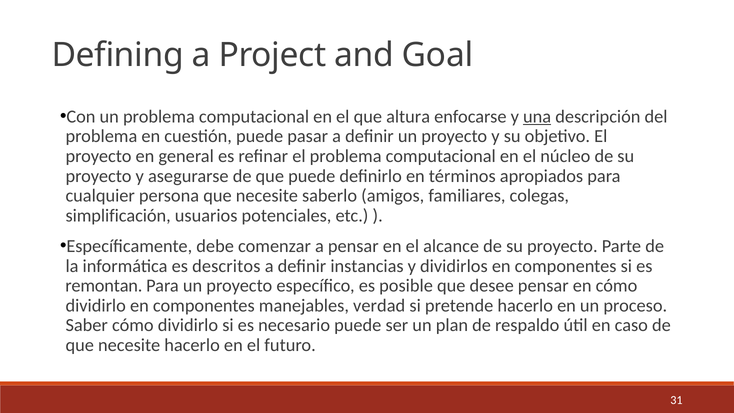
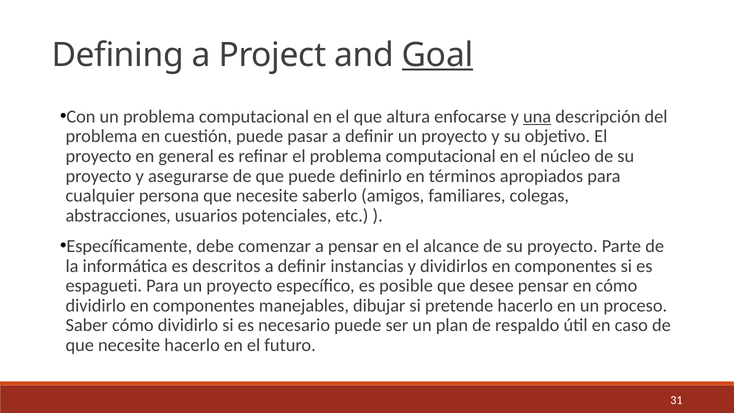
Goal underline: none -> present (438, 55)
simplificación: simplificación -> abstracciones (118, 216)
remontan: remontan -> espagueti (104, 286)
verdad: verdad -> dibujar (379, 305)
